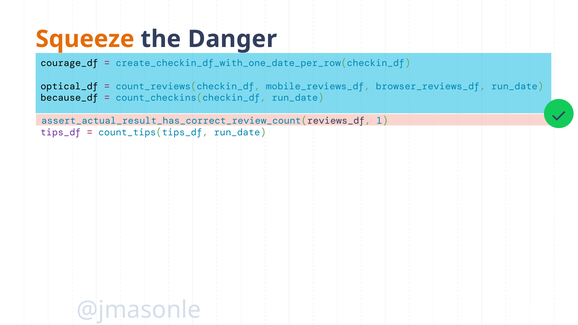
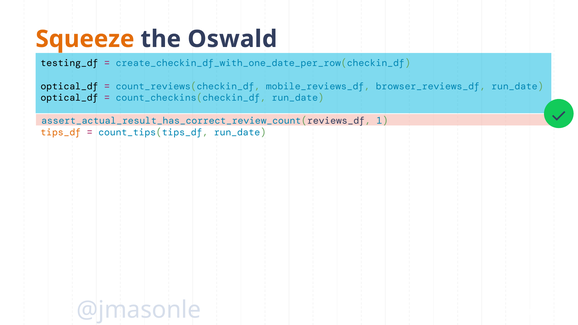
Danger: Danger -> Oswald (232, 39)
courage_df: courage_df -> testing_df (69, 63)
because_df: because_df -> optical_df (69, 98)
tips_df colour: purple -> orange (61, 132)
